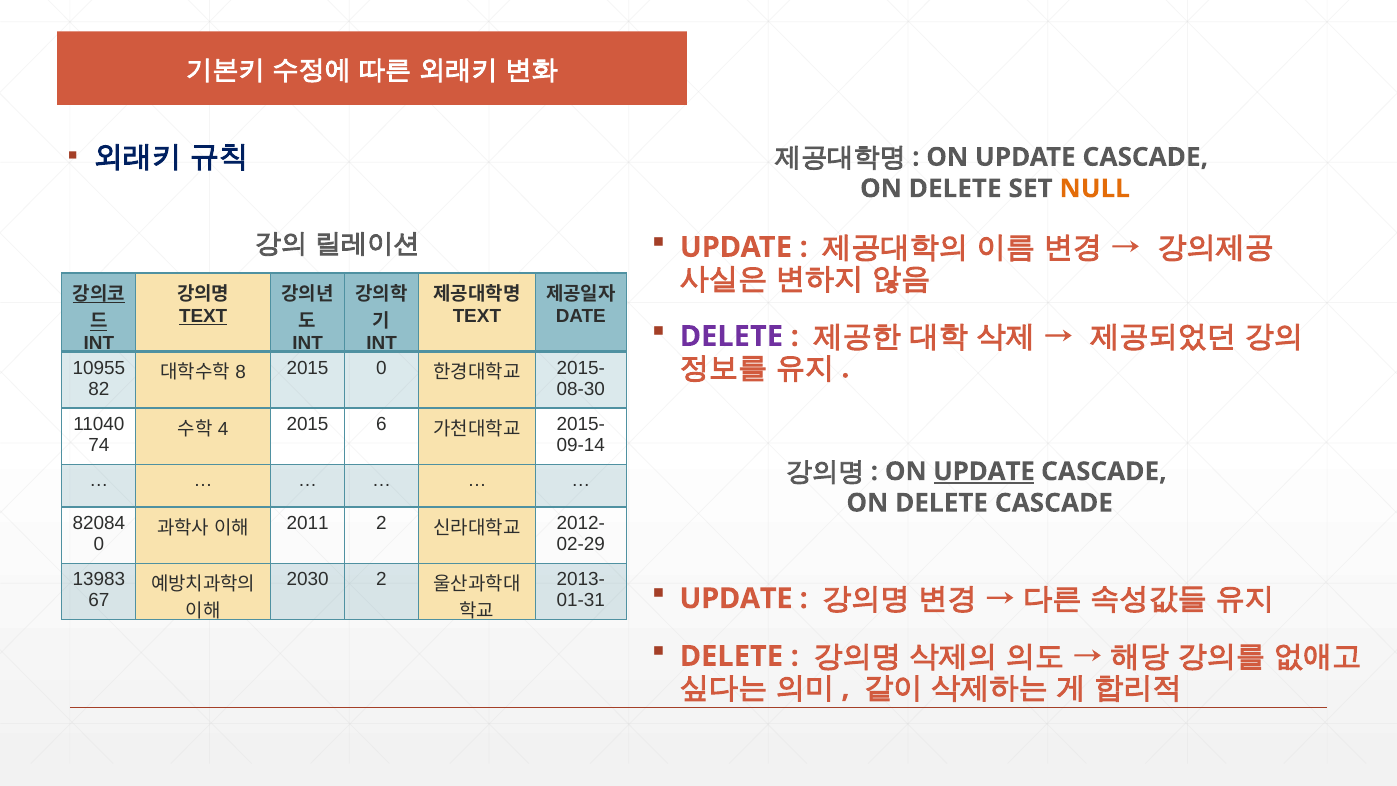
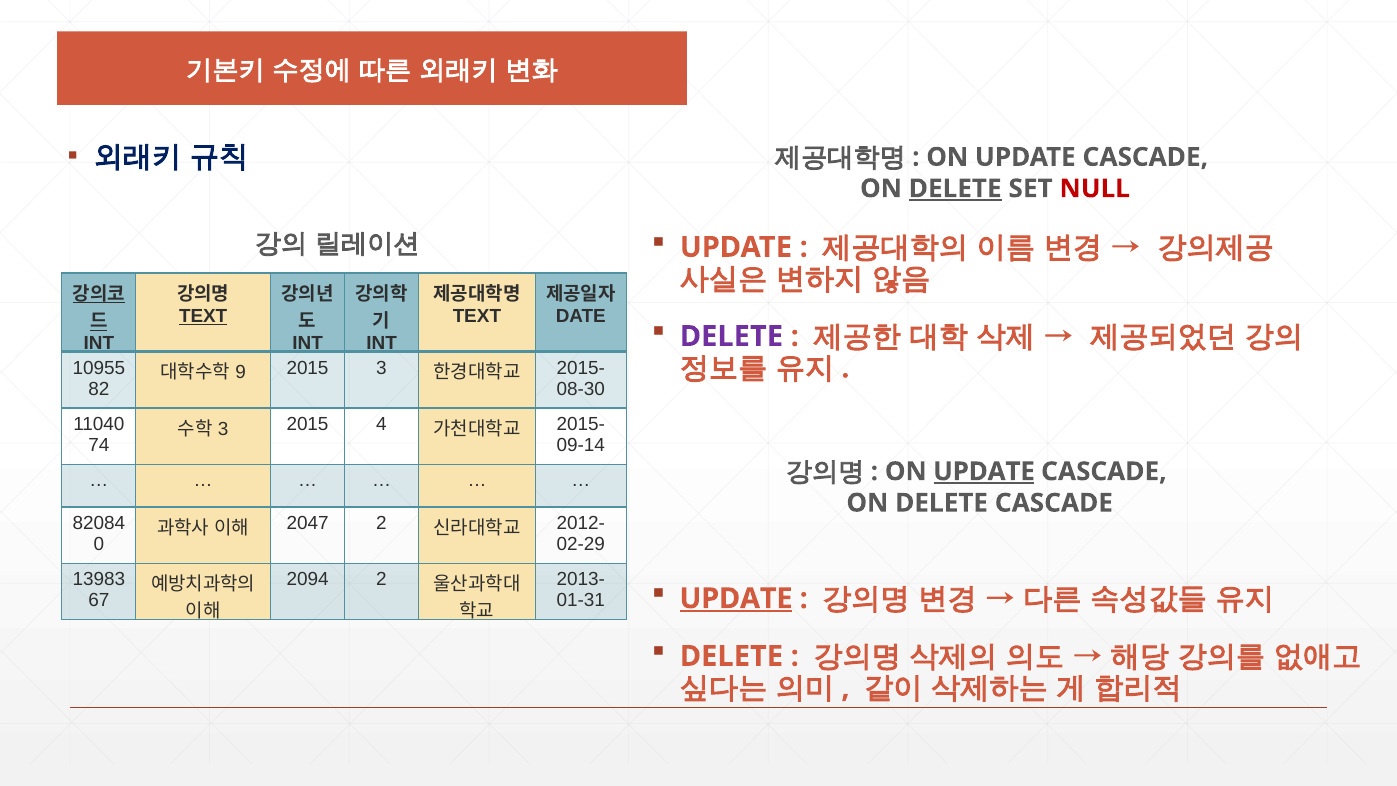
DELETE underline: none -> present (955, 189)
NULL colour: orange -> red (1095, 189)
8: 8 -> 9 (241, 372)
2015 0: 0 -> 3 (382, 368)
4: 4 -> 3 (223, 429)
6: 6 -> 4 (382, 424)
2011: 2011 -> 2047 (308, 523)
2030: 2030 -> 2094 (308, 579)
UPDATE underline: none -> present (736, 598)
